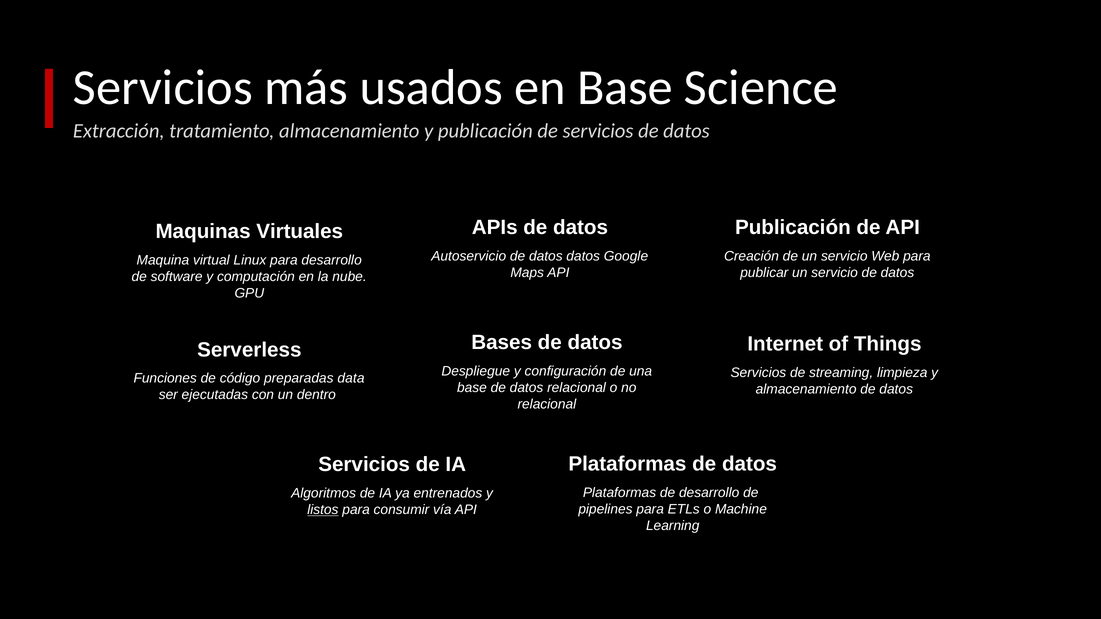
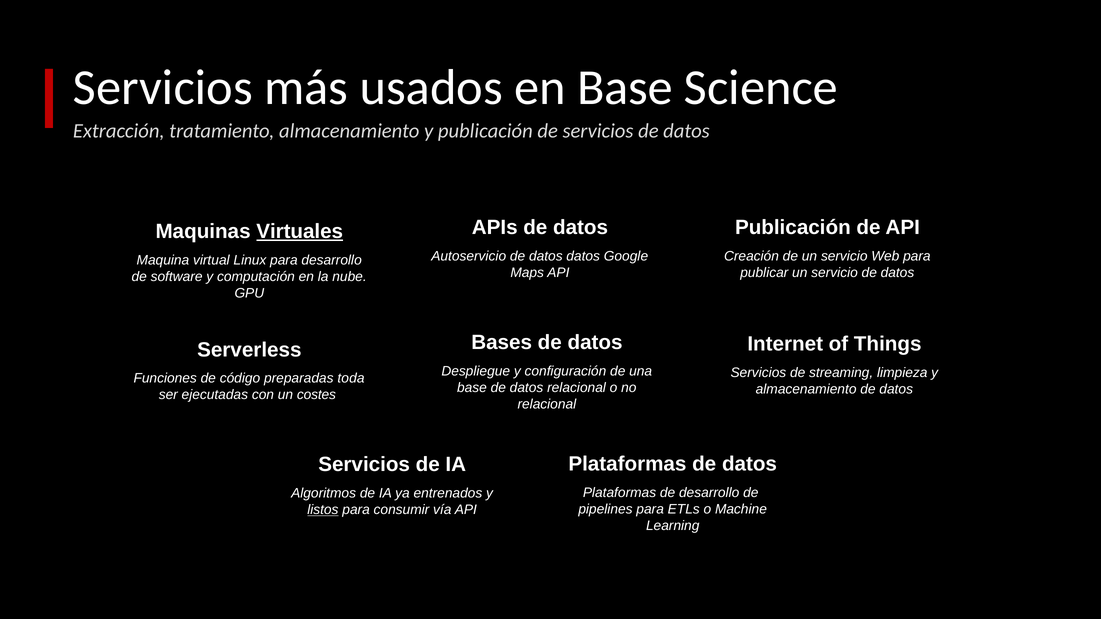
Virtuales underline: none -> present (300, 232)
data: data -> toda (351, 379)
dentro: dentro -> costes (316, 395)
